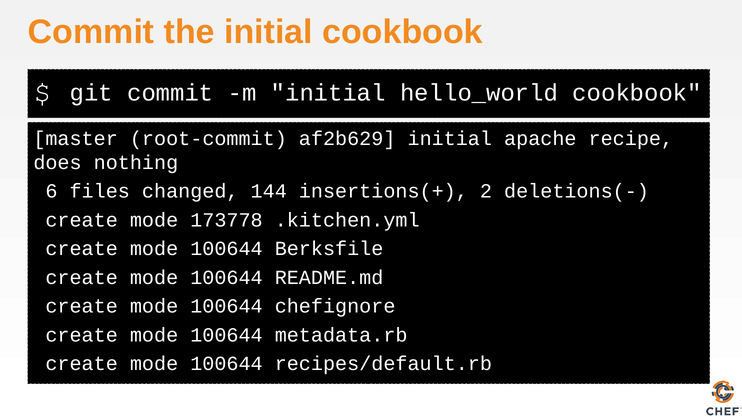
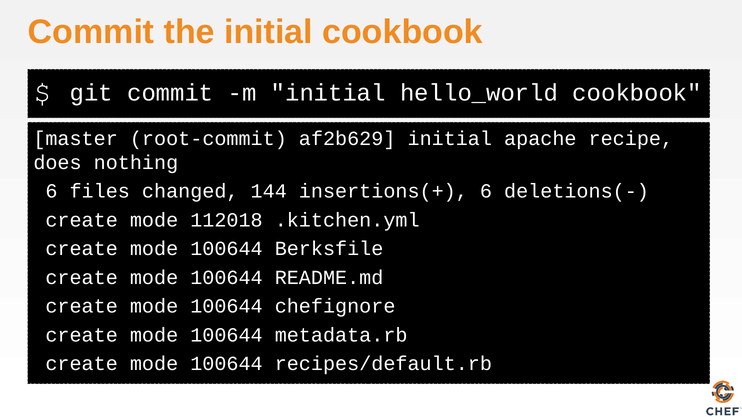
insertions(+ 2: 2 -> 6 (486, 192)
173778: 173778 -> 112018 (226, 220)
